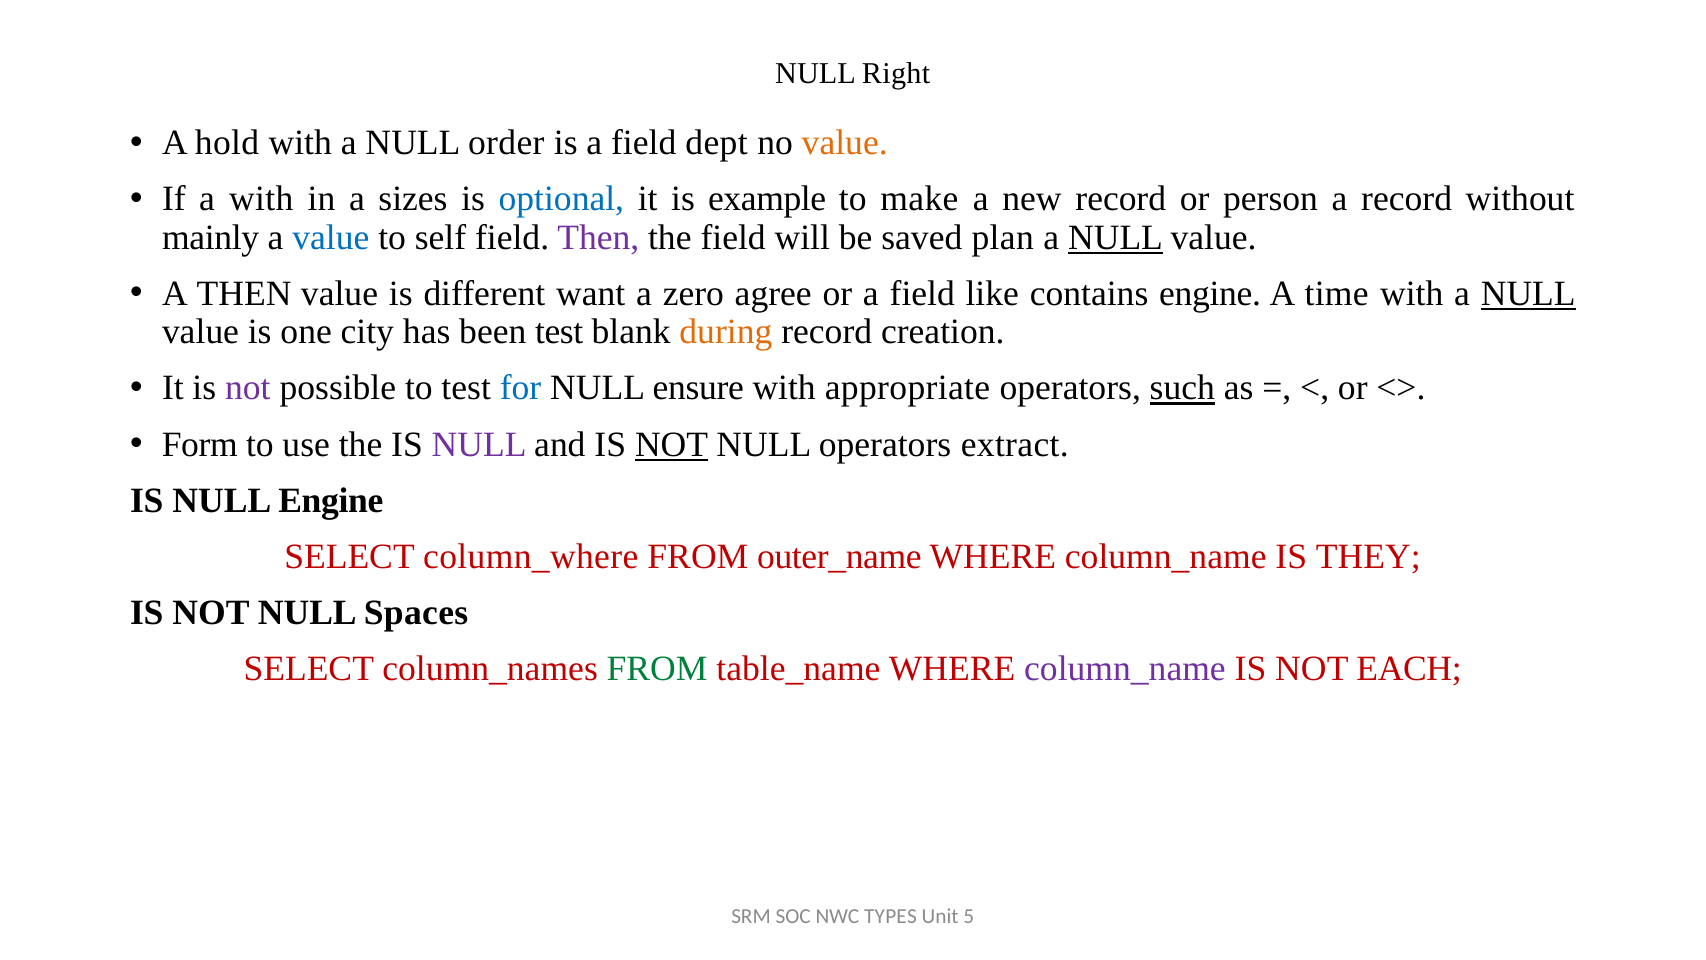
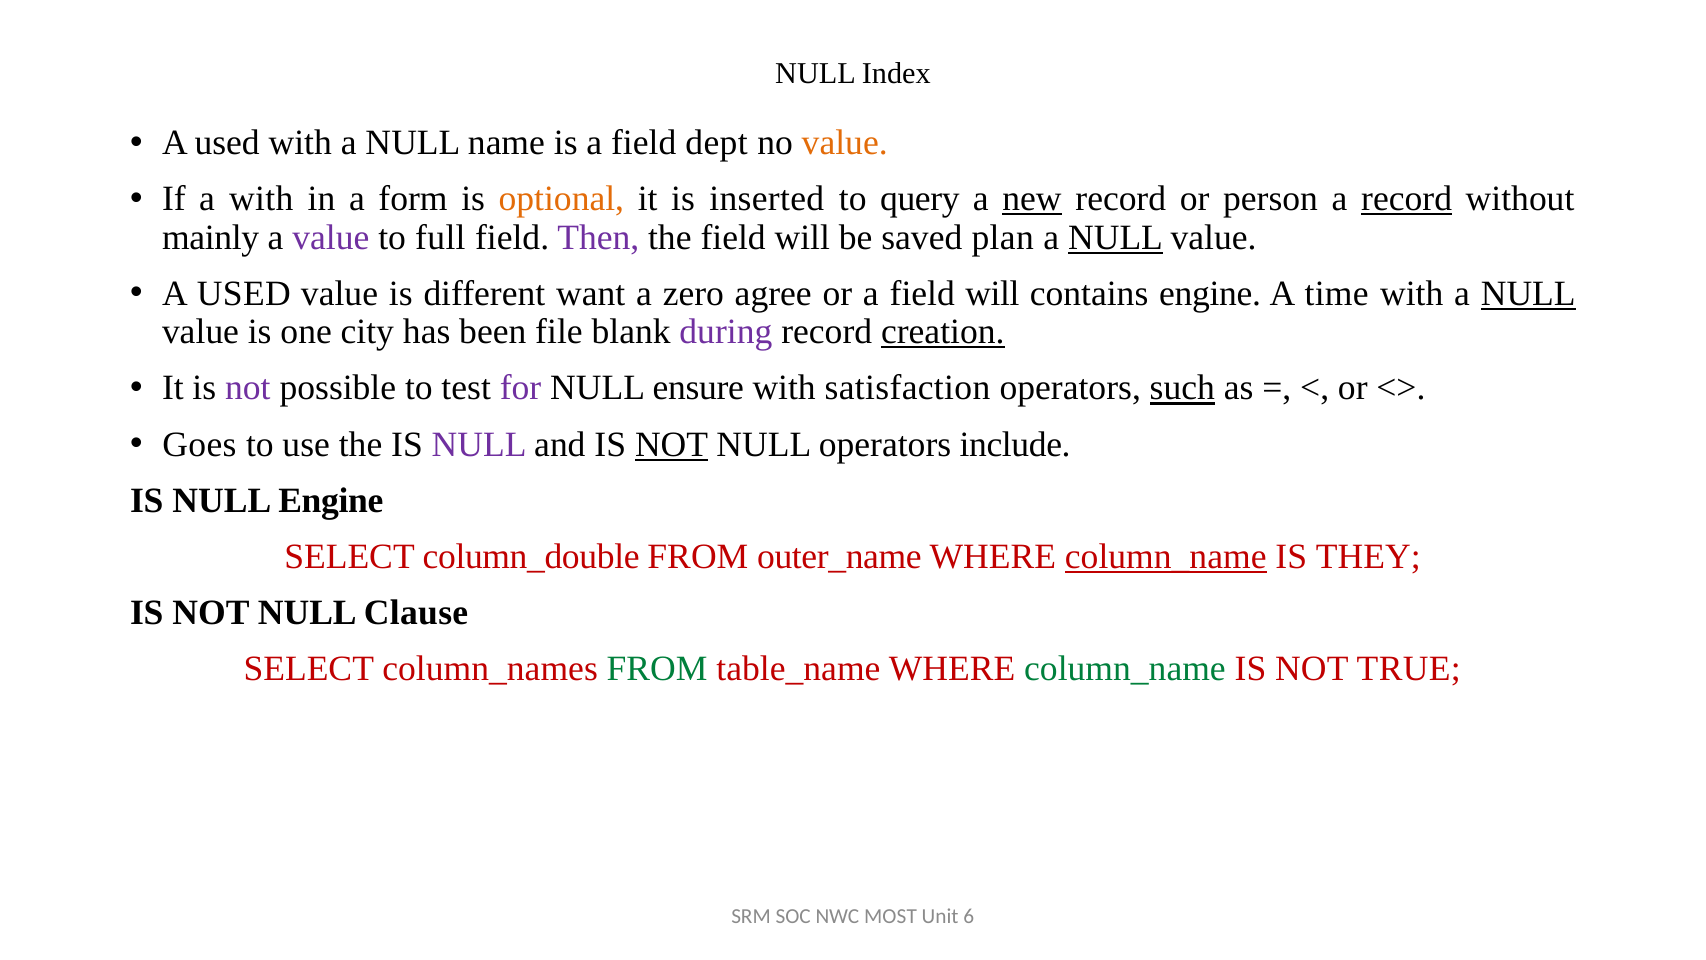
Right: Right -> Index (896, 74)
hold: hold -> used (227, 143)
order: order -> name (506, 143)
sizes: sizes -> form (413, 199)
optional colour: blue -> orange (561, 199)
example: example -> inserted (767, 199)
make: make -> query (920, 199)
new underline: none -> present (1032, 199)
record underline: none -> present (1407, 199)
value colour: blue -> purple (331, 237)
self: self -> full (440, 237)
THEN: THEN -> USED (244, 293)
a field like: like -> will (992, 293)
been test: test -> file (559, 332)
during colour: orange -> purple (726, 332)
creation underline: none -> present (943, 332)
for colour: blue -> purple (521, 388)
appropriate: appropriate -> satisfaction (907, 388)
Form: Form -> Goes (199, 444)
extract: extract -> include (1015, 444)
column_where: column_where -> column_double (531, 557)
column_name underline: none -> present (1166, 557)
Spaces: Spaces -> Clause (416, 613)
column_name colour: purple -> green (1125, 669)
EACH: EACH -> TRUE (1409, 669)
TYPES: TYPES -> MOST (891, 916)
5: 5 -> 6 (969, 916)
